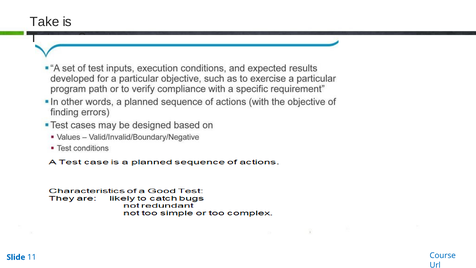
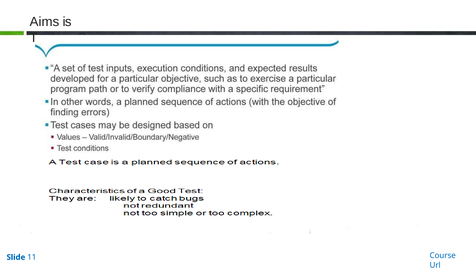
Take: Take -> Aims (44, 22)
